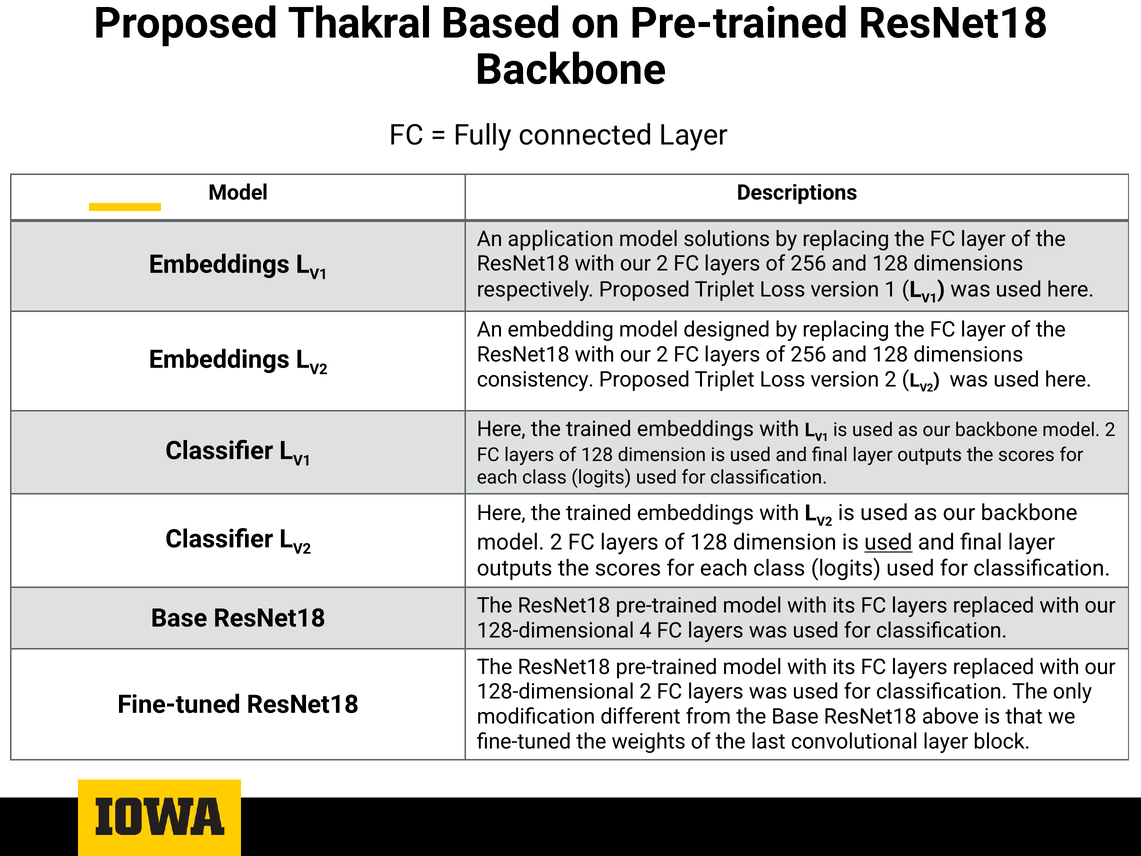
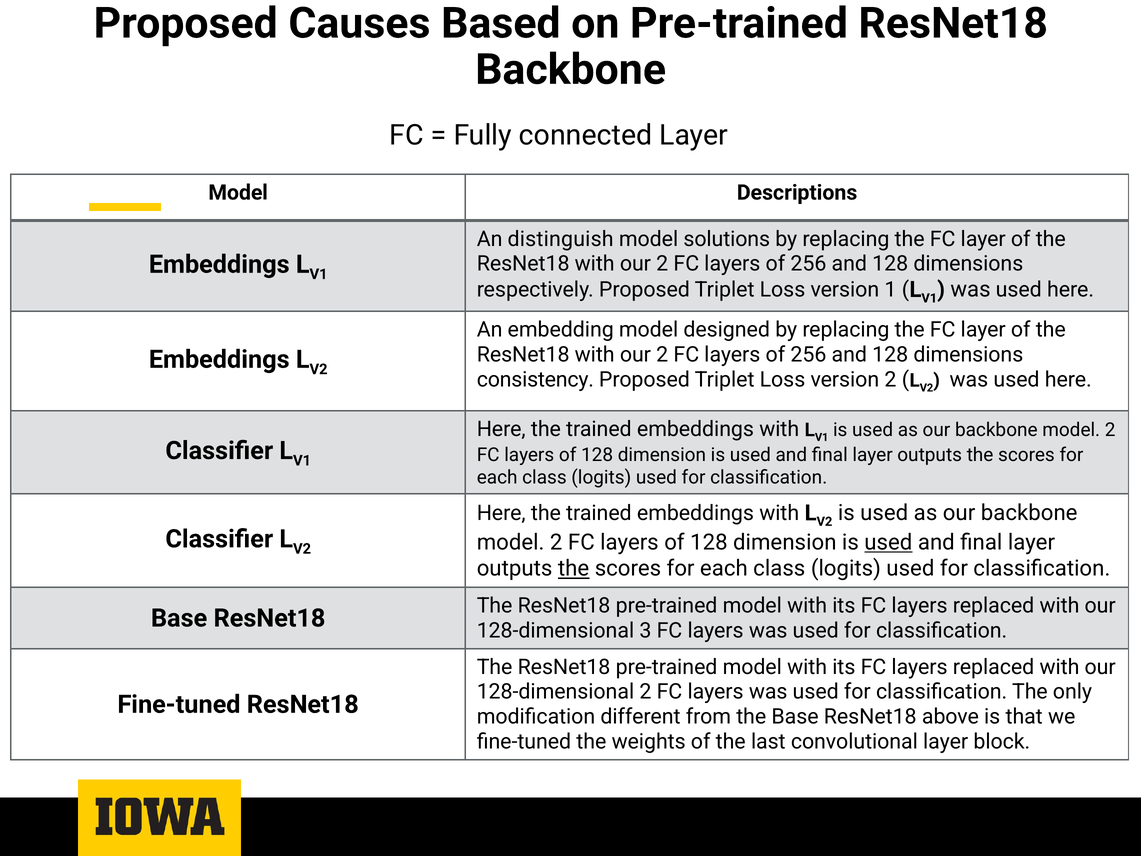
Thakral: Thakral -> Causes (359, 23)
application: application -> distinguish (561, 239)
the underline: none -> present (574, 568)
4: 4 -> 3 (645, 630)
